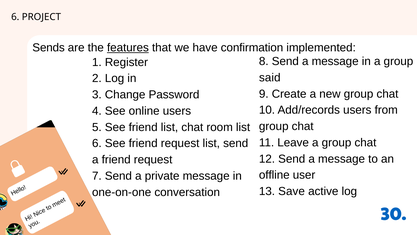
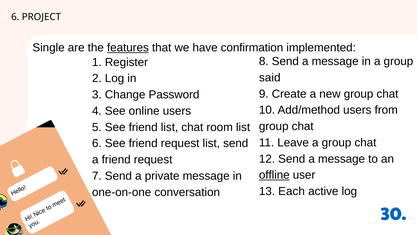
Sends: Sends -> Single (49, 48)
Add/records: Add/records -> Add/method (309, 110)
offline underline: none -> present (274, 175)
Save: Save -> Each (292, 191)
